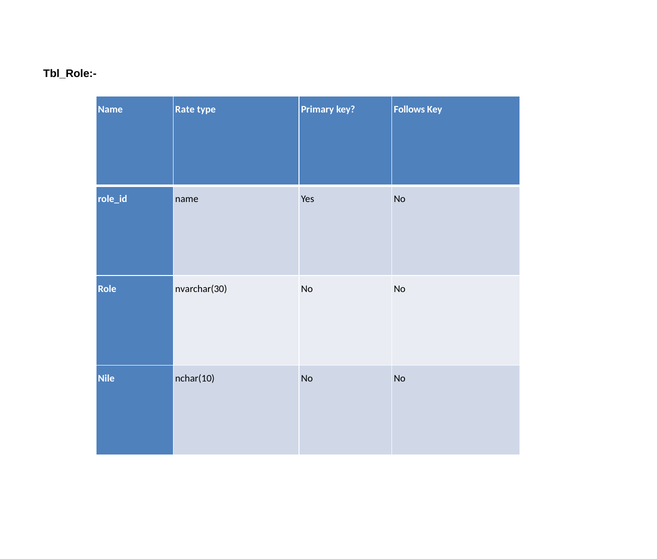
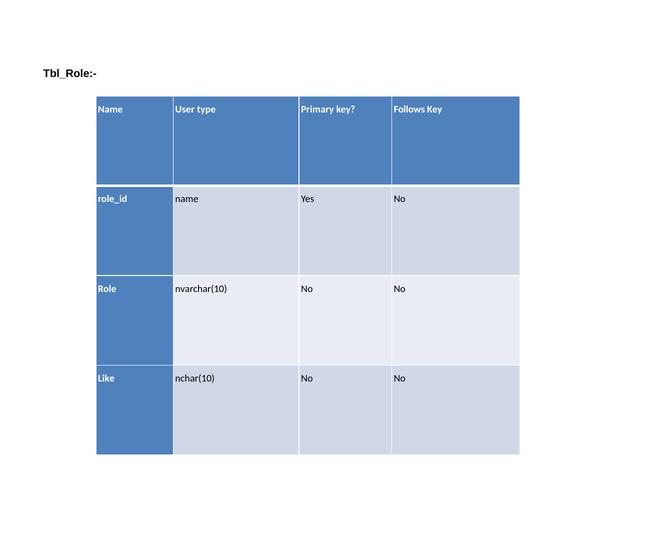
Rate: Rate -> User (185, 109)
nvarchar(30: nvarchar(30 -> nvarchar(10 (201, 289)
Nile: Nile -> Like (106, 378)
